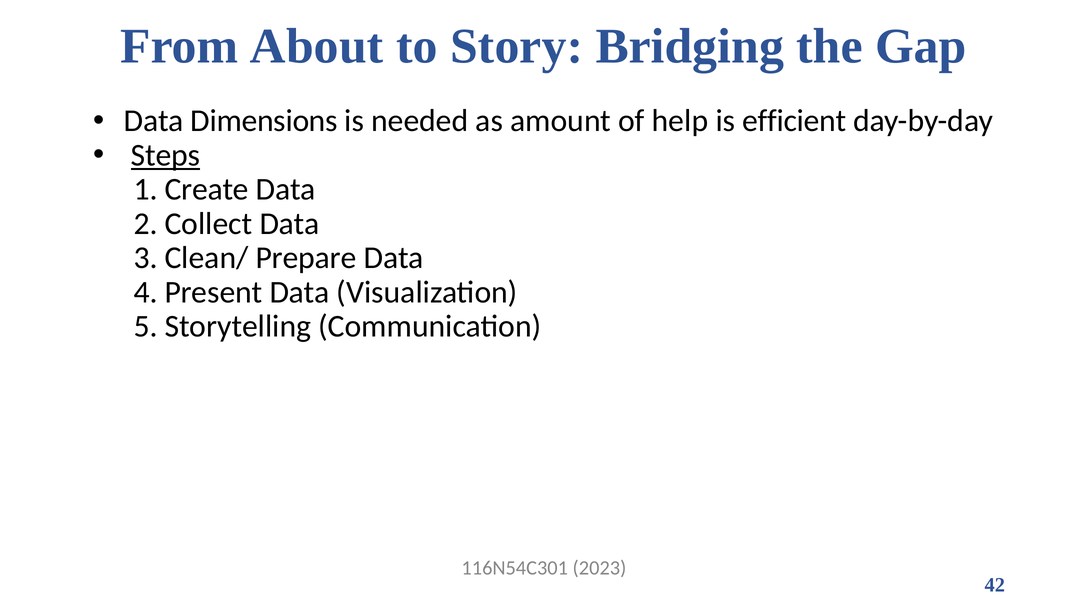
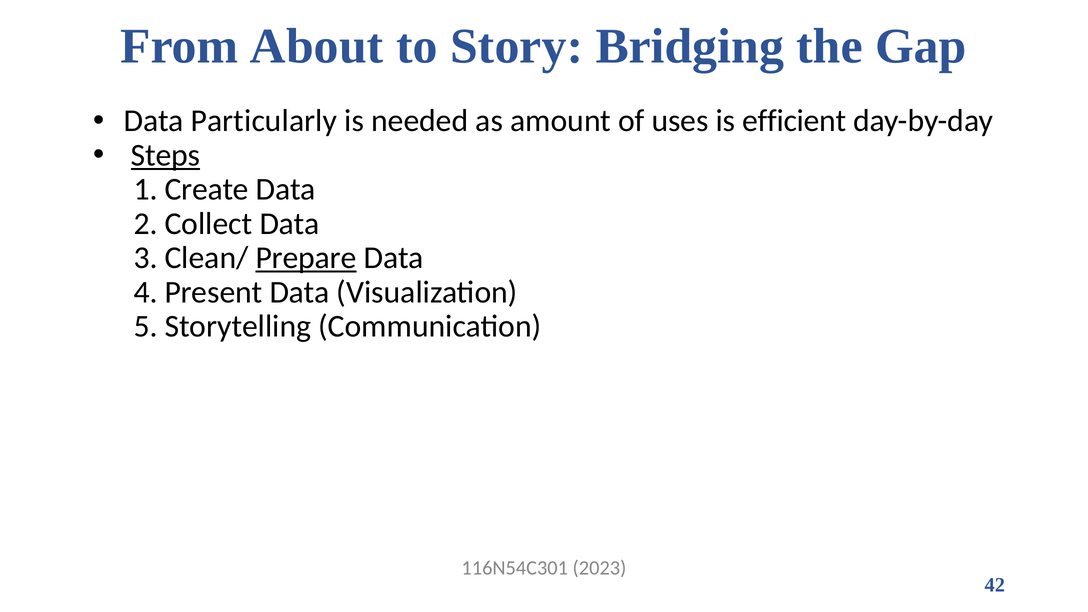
Dimensions: Dimensions -> Particularly (264, 121)
help: help -> uses (680, 121)
Prepare underline: none -> present (306, 258)
